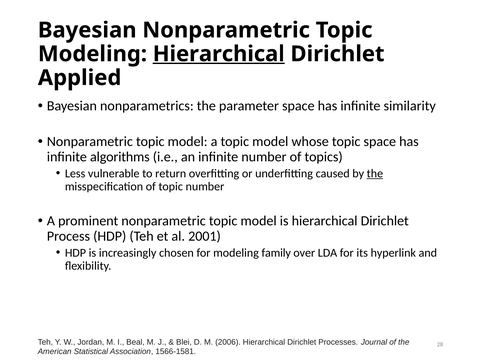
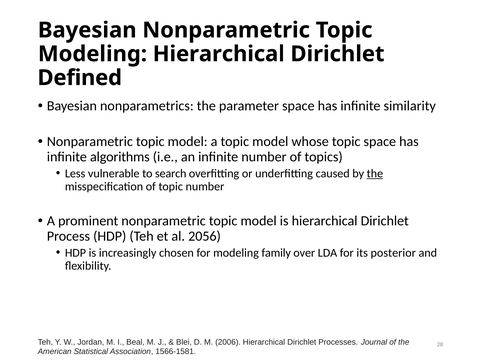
Hierarchical underline: present -> none (219, 54)
Applied: Applied -> Defined (80, 78)
return: return -> search (171, 173)
2001: 2001 -> 2056 (204, 236)
hyperlink: hyperlink -> posterior (393, 253)
